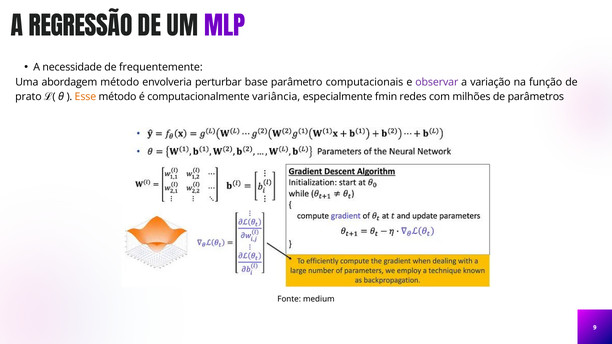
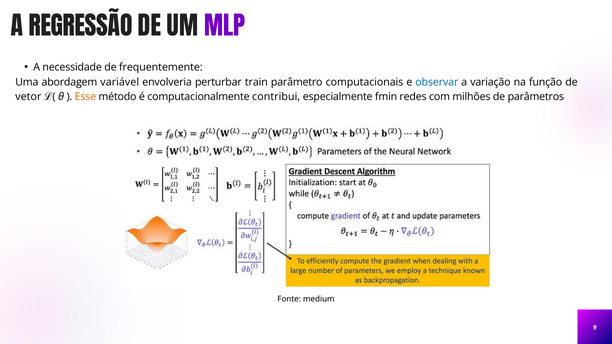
abordagem método: método -> variável (120, 82)
base: base -> train (256, 82)
observar colour: purple -> blue (437, 82)
prato: prato -> vetor (28, 97)
variância: variância -> contribui (276, 97)
